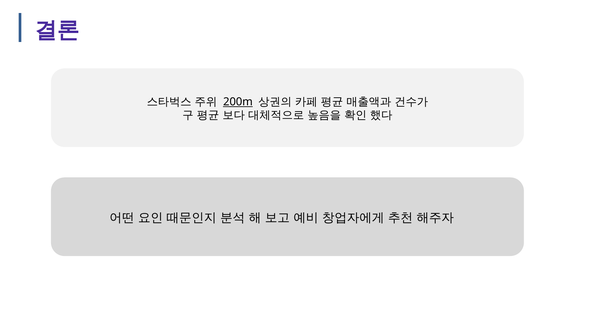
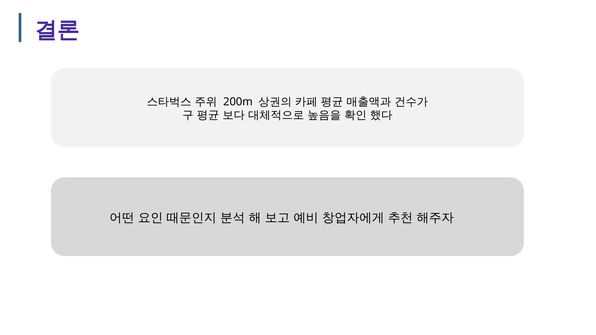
200m underline: present -> none (238, 102)
